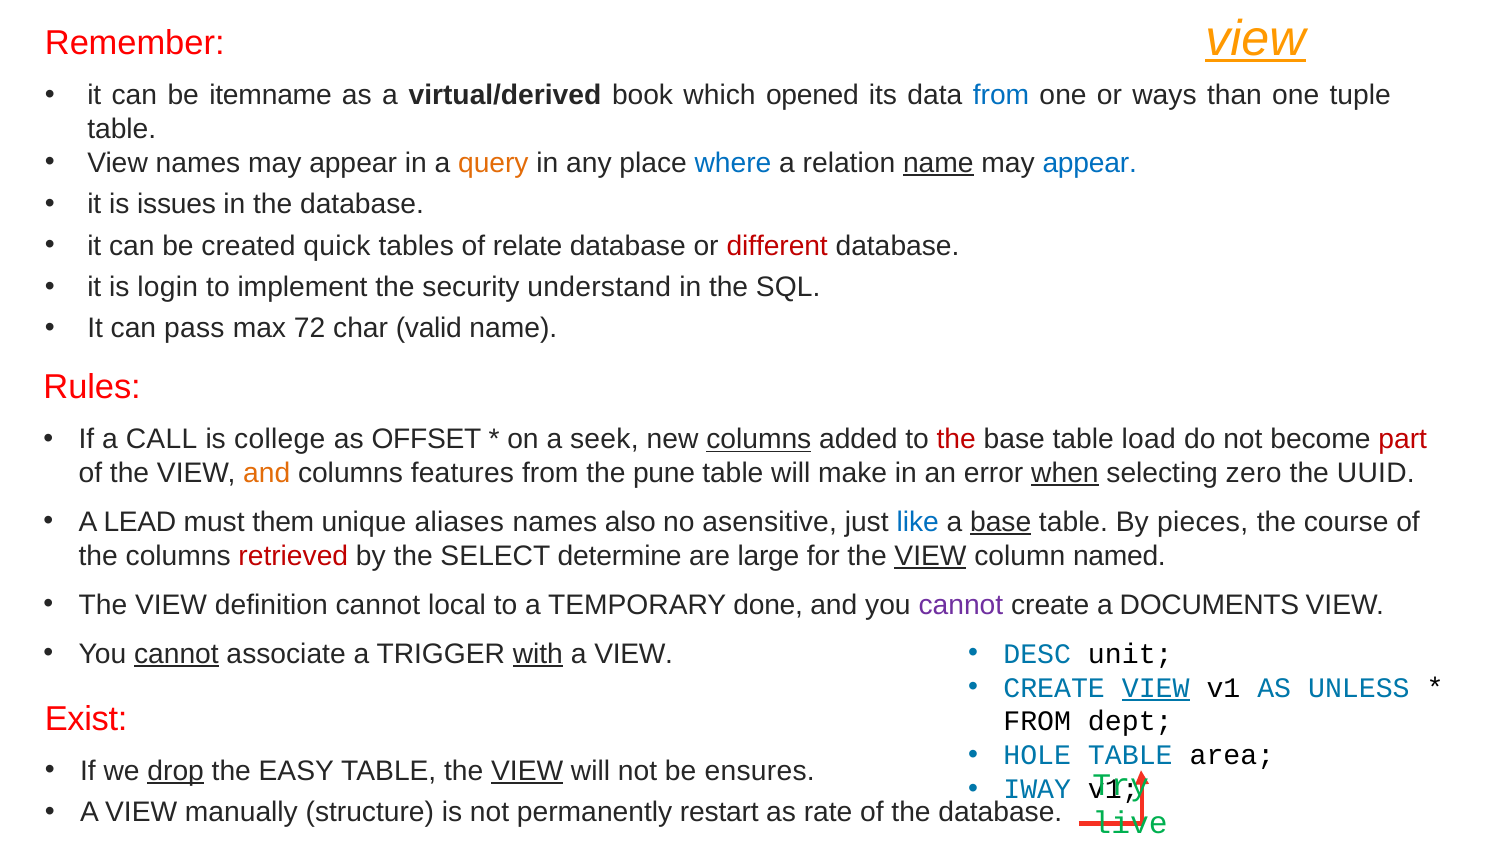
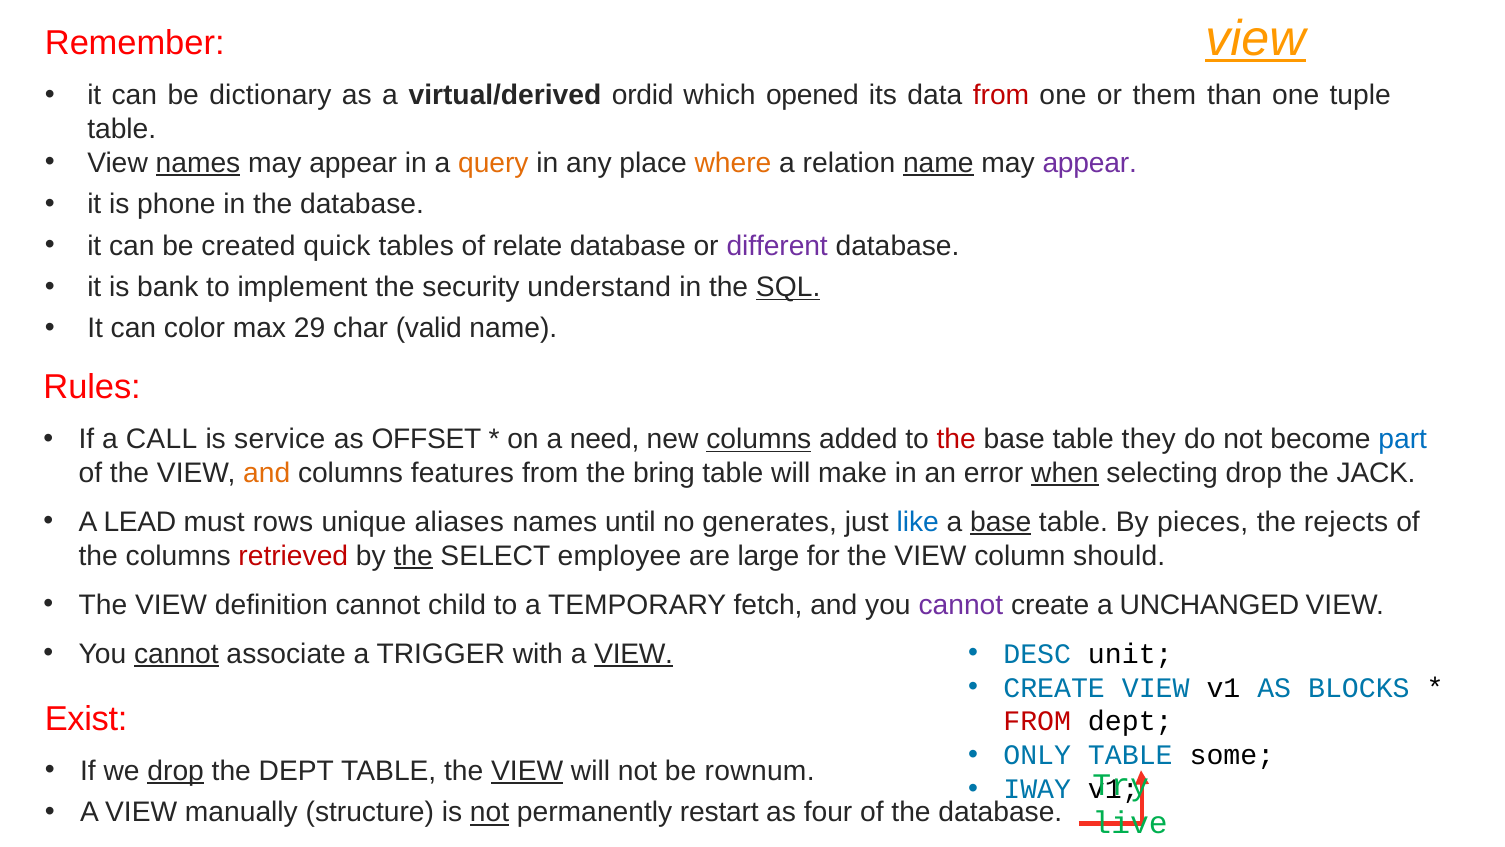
itemname: itemname -> dictionary (270, 95)
book: book -> ordid (643, 95)
from colour: blue -> red (1001, 95)
ways: ways -> them (1164, 95)
names underline: none -> present (198, 163)
where colour: blue -> orange (733, 163)
appear colour: blue -> purple (1090, 163)
issues: issues -> phone (176, 204)
different colour: red -> purple (777, 246)
login: login -> bank (168, 287)
SQL underline: none -> present (788, 287)
pass: pass -> color (195, 328)
72: 72 -> 29 (310, 328)
college: college -> service (280, 439)
seek: seek -> need (605, 439)
load: load -> they (1149, 439)
part colour: red -> blue (1403, 439)
pune: pune -> bring (664, 473)
selecting zero: zero -> drop (1254, 473)
UUID: UUID -> JACK (1376, 473)
them: them -> rows (283, 522)
also: also -> until (630, 522)
asensitive: asensitive -> generates (770, 522)
course: course -> rejects (1346, 522)
the underline: none -> present (413, 556)
determine: determine -> employee (619, 556)
VIEW underline: present -> none (930, 556)
named: named -> should (1119, 556)
local: local -> child (457, 604)
done: done -> fetch (768, 604)
DOCUMENTS: DOCUMENTS -> UNCHANGED (1209, 604)
with underline: present -> none (538, 653)
VIEW underline: none -> present (634, 653)
VIEW underline: present -> none (1156, 687)
UNLESS: UNLESS -> BLOCKS (1359, 687)
FROM colour: black -> red (1037, 721)
HOLE: HOLE -> ONLY (1037, 755)
area: area -> some (1232, 755)
the EASY: EASY -> DEPT (296, 771)
ensures: ensures -> rownum (760, 771)
not underline: none -> present (490, 812)
rate: rate -> four (828, 812)
